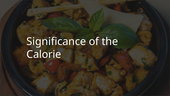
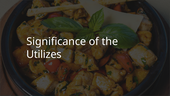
Calorie: Calorie -> Utilizes (44, 54)
